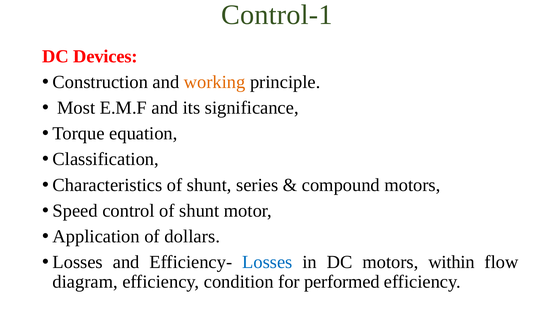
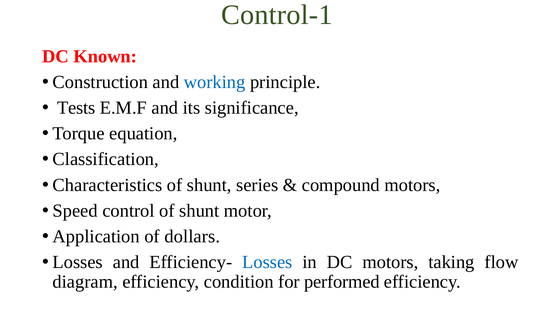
Devices: Devices -> Known (105, 57)
working colour: orange -> blue (215, 82)
Most: Most -> Tests (76, 108)
within: within -> taking (451, 262)
